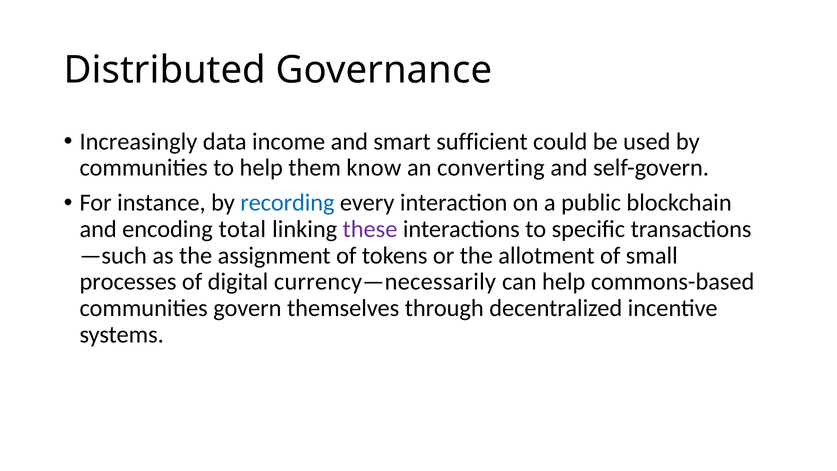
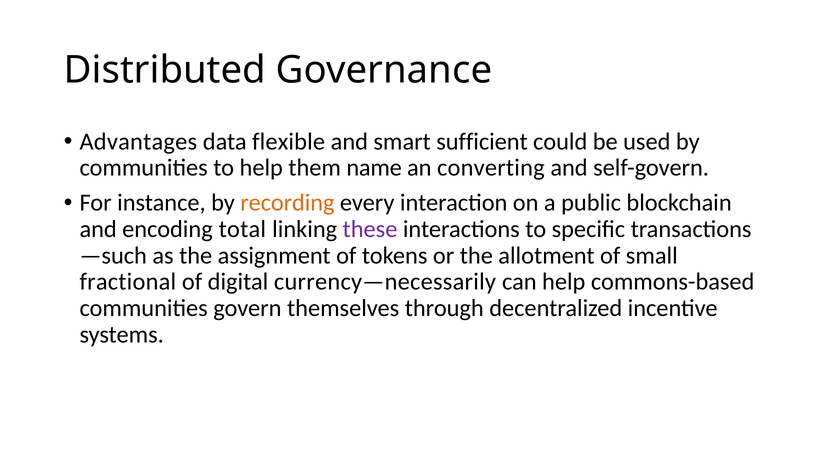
Increasingly: Increasingly -> Advantages (138, 141)
income: income -> flexible (289, 141)
know: know -> name (374, 168)
recording colour: blue -> orange (287, 203)
processes: processes -> fractional (128, 282)
